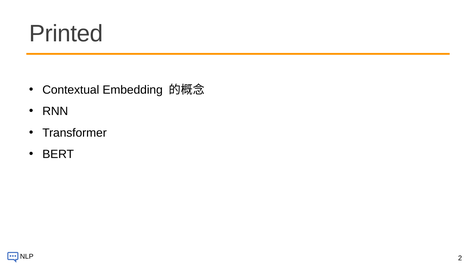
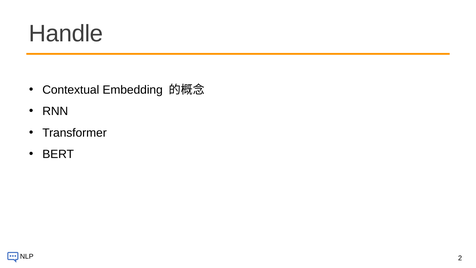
Printed: Printed -> Handle (66, 33)
